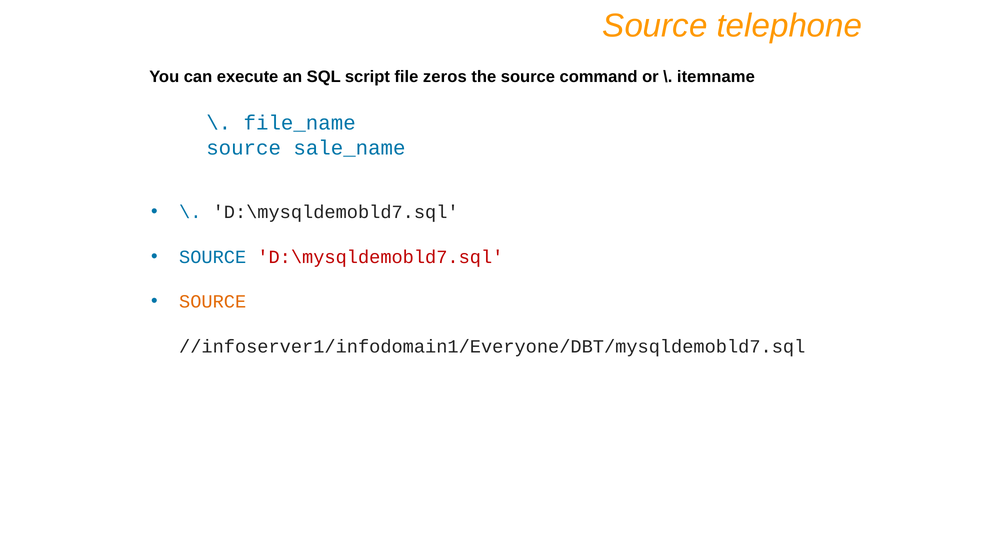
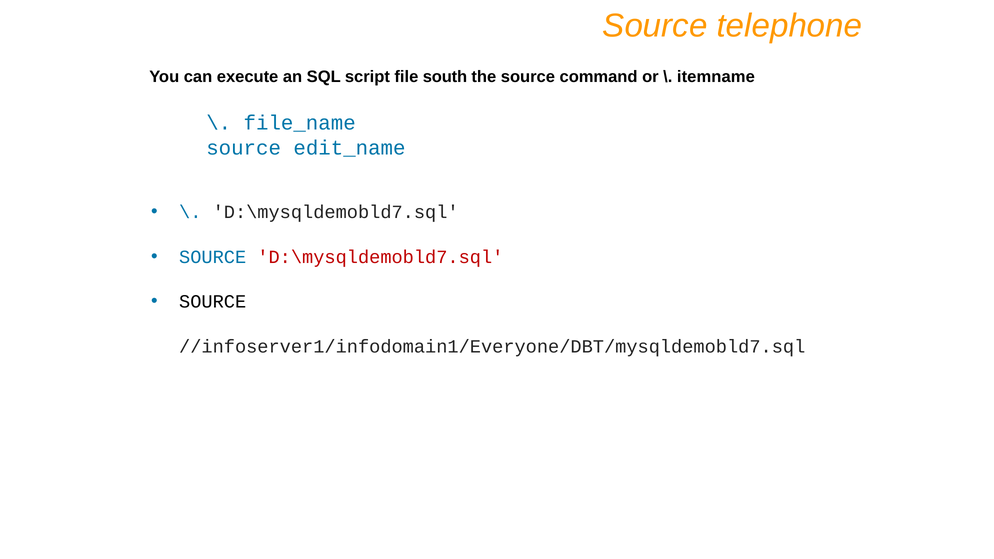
zeros: zeros -> south (445, 77)
sale_name: sale_name -> edit_name (349, 148)
SOURCE colour: orange -> black (213, 302)
